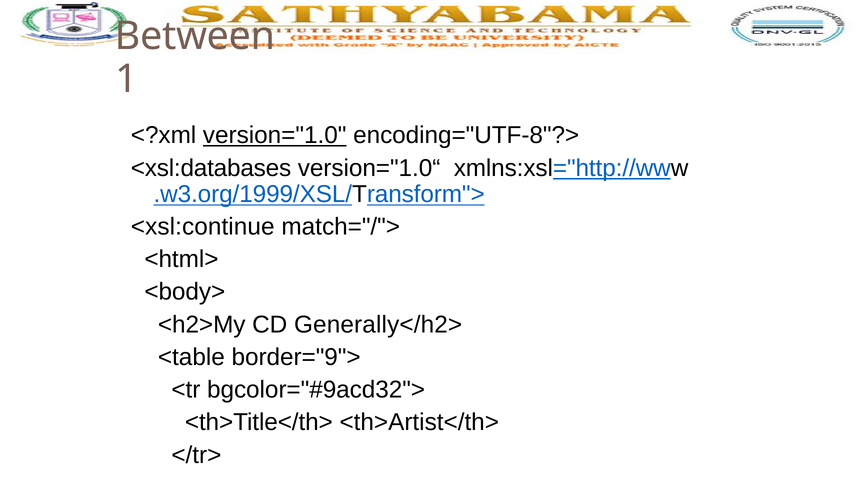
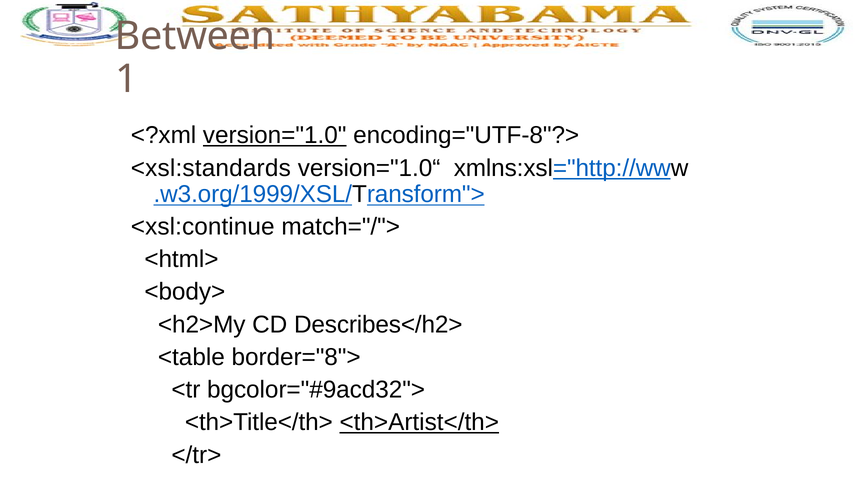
<xsl:databases: <xsl:databases -> <xsl:standards (211, 168)
Generally</h2>: Generally</h2> -> Describes</h2> (378, 324)
border="9">: border="9"> -> border="8"> (296, 357)
<th>Artist</th> underline: none -> present (419, 422)
